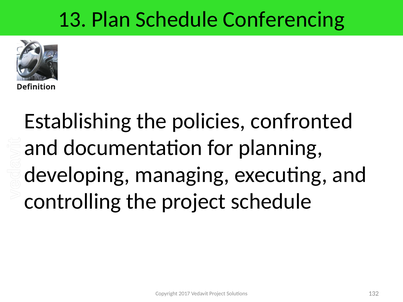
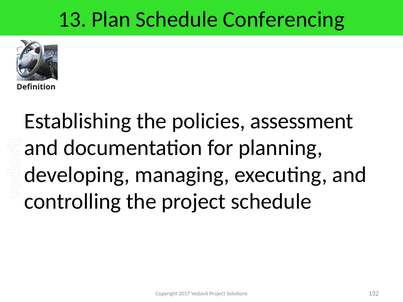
confronted: confronted -> assessment (302, 121)
